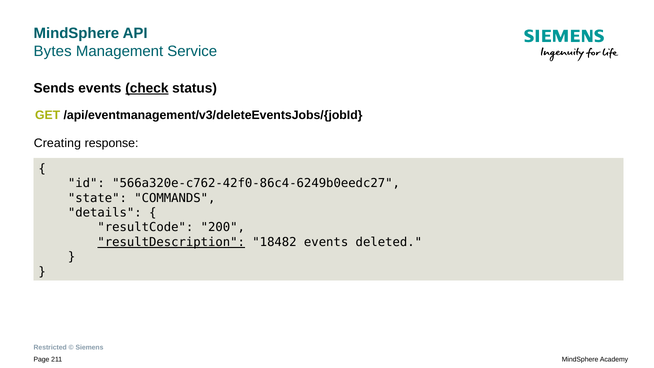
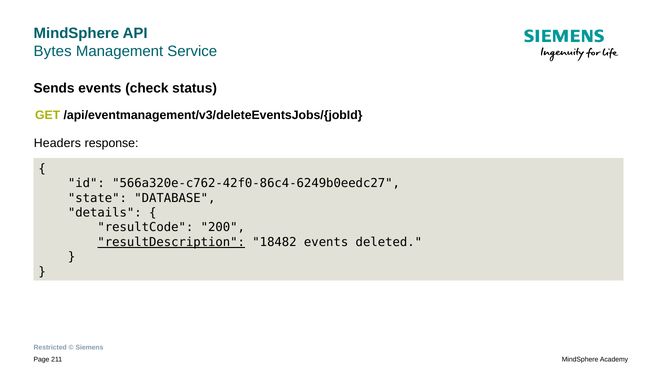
check underline: present -> none (147, 88)
Creating: Creating -> Headers (57, 143)
COMMANDS: COMMANDS -> DATABASE (175, 198)
